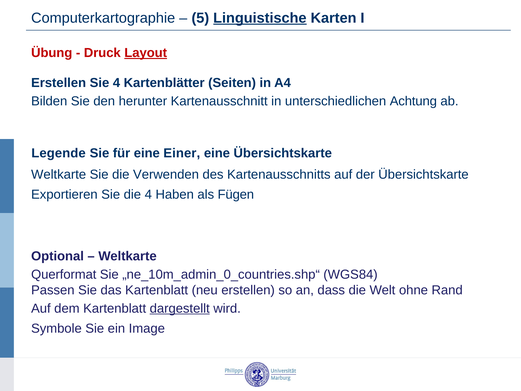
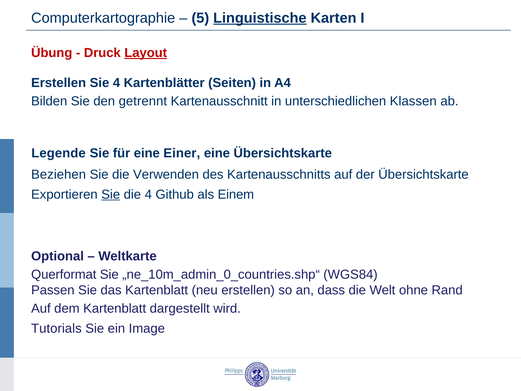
herunter: herunter -> getrennt (143, 101)
Achtung: Achtung -> Klassen (413, 101)
Weltkarte: Weltkarte -> Beziehen (59, 174)
Sie underline: none -> present (111, 194)
Haben: Haben -> Github (175, 194)
Fügen: Fügen -> Einem (236, 194)
dargestellt underline: present -> none (180, 308)
Symbole: Symbole -> Tutorials (56, 328)
